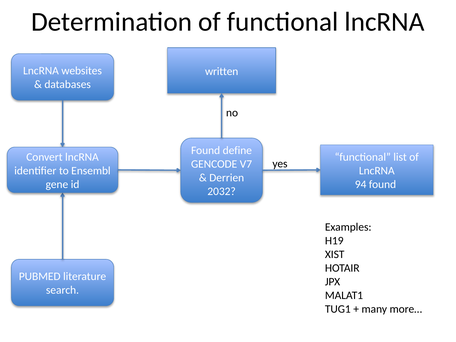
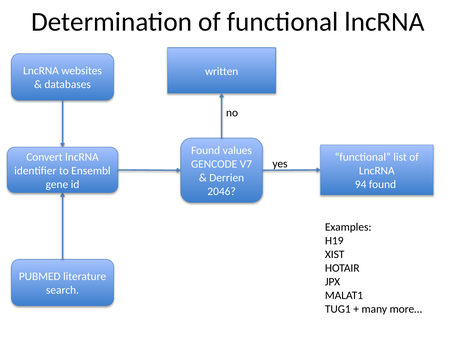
define: define -> values (237, 150)
2032: 2032 -> 2046 (222, 192)
